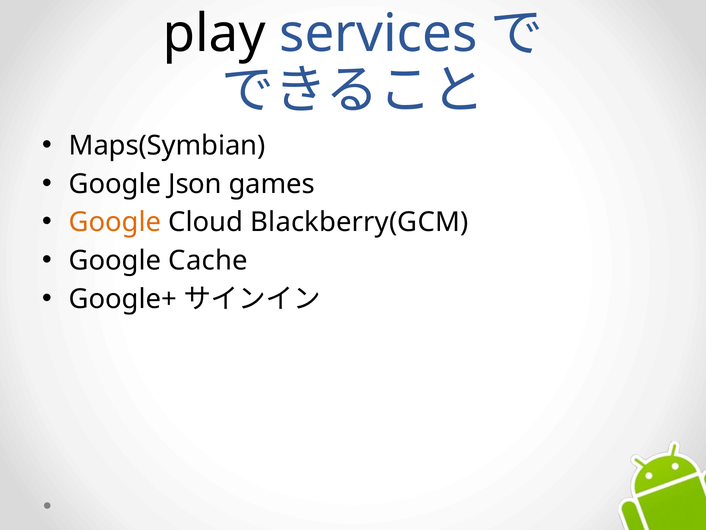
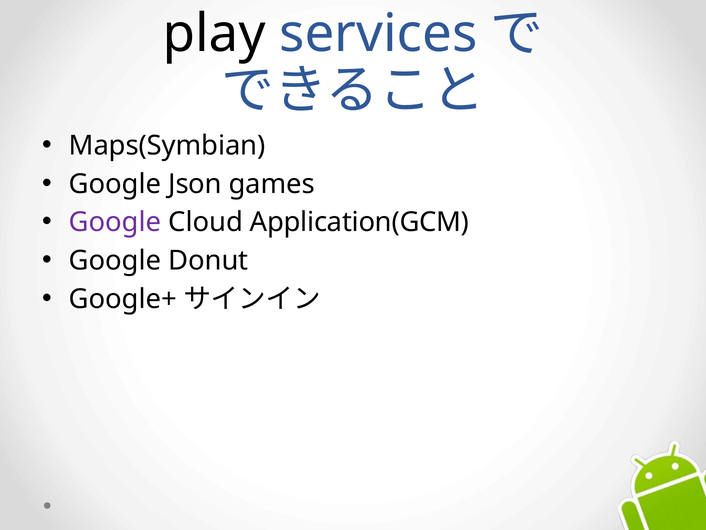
Google colour: orange -> purple (115, 222)
Blackberry(GCM: Blackberry(GCM -> Application(GCM (360, 222)
Cache: Cache -> Donut (208, 261)
